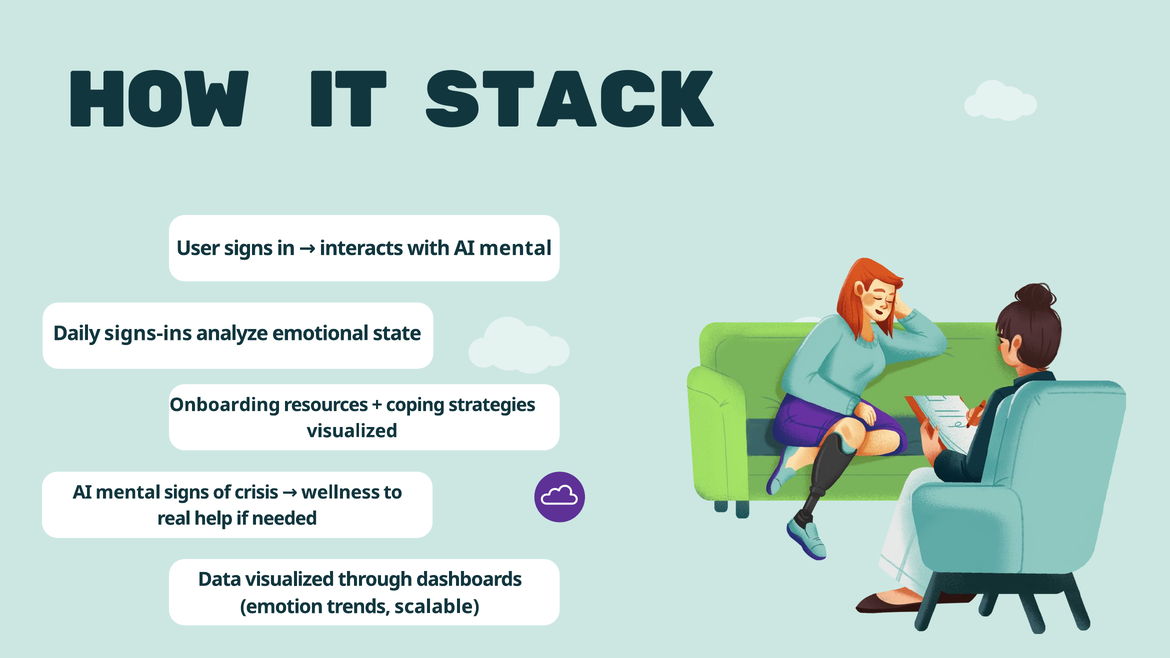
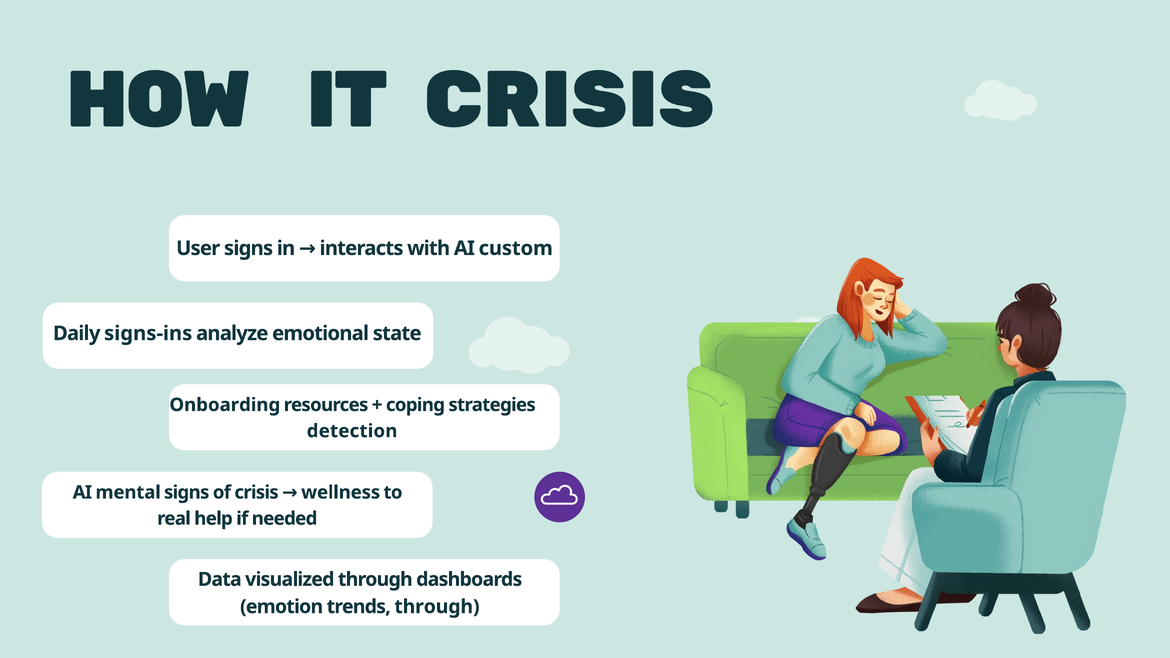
IT STACK: STACK -> CRISIS (569, 101)
with AI mental: mental -> custom (516, 248)
visualized: visualized -> detection (352, 431)
trends scalable: scalable -> through (437, 607)
